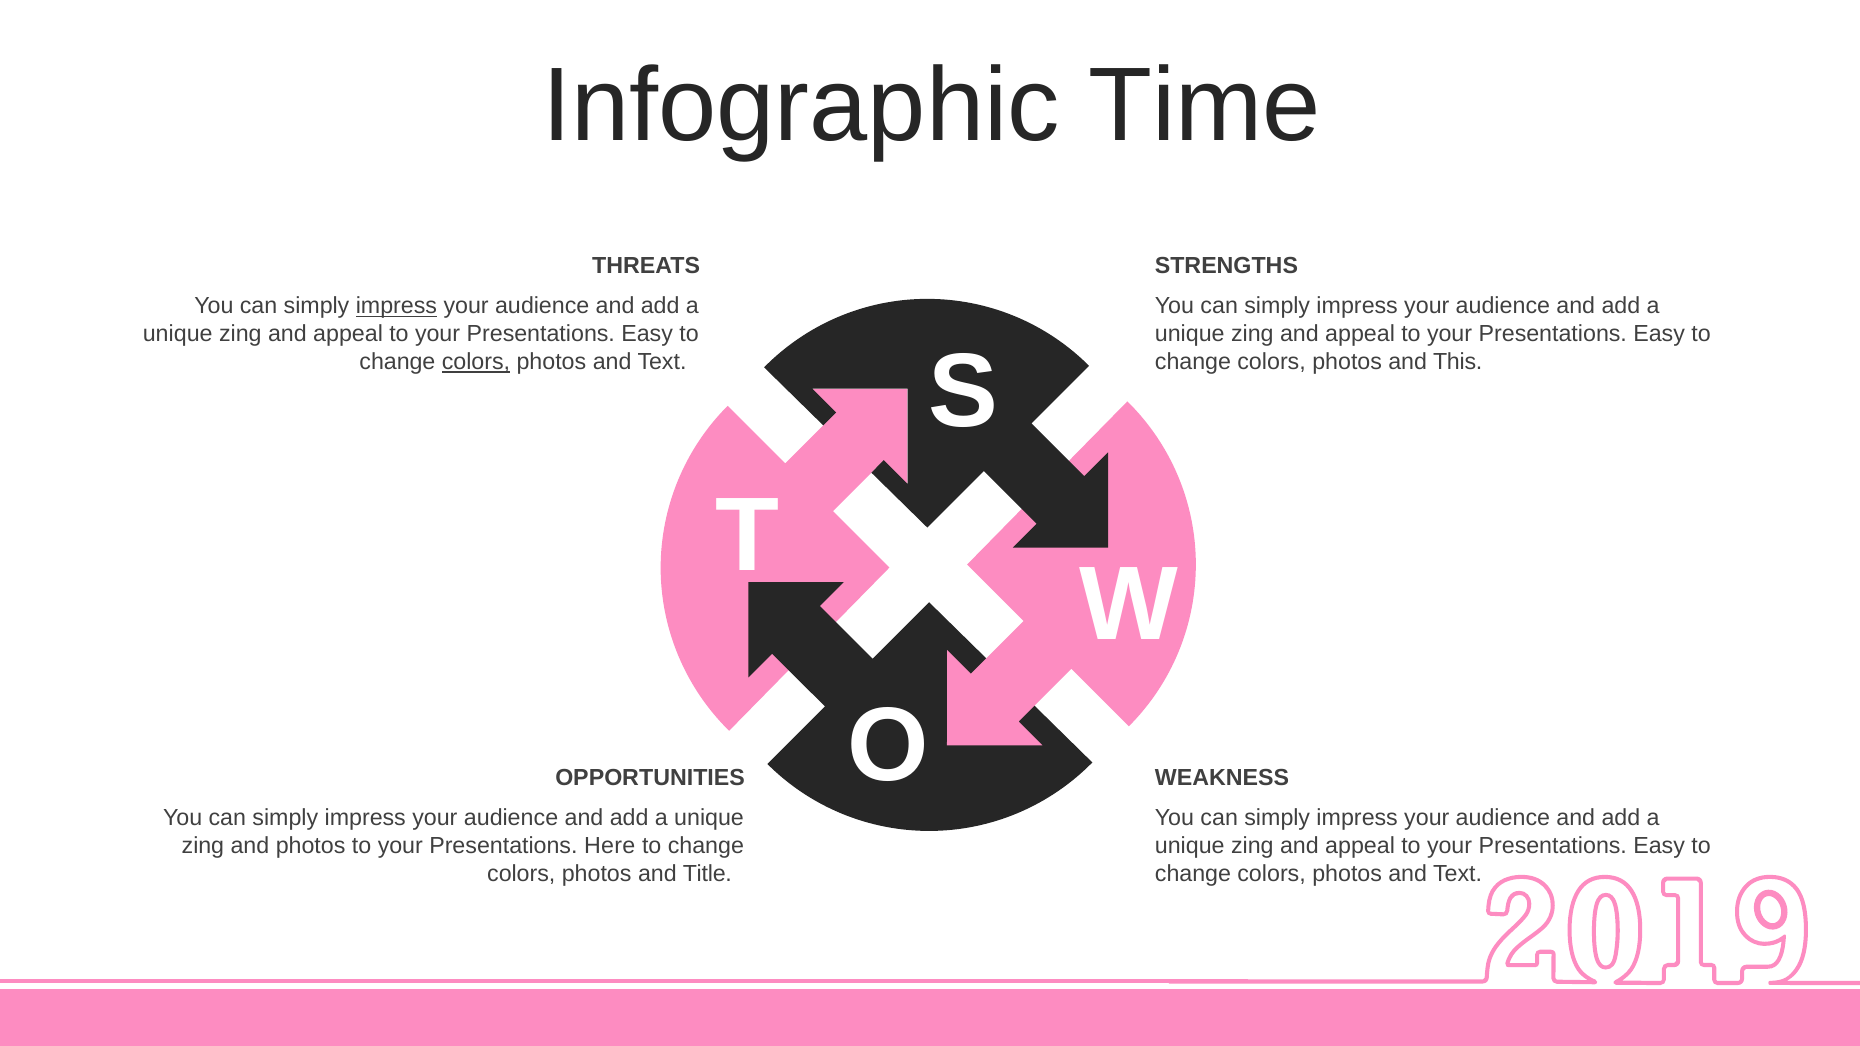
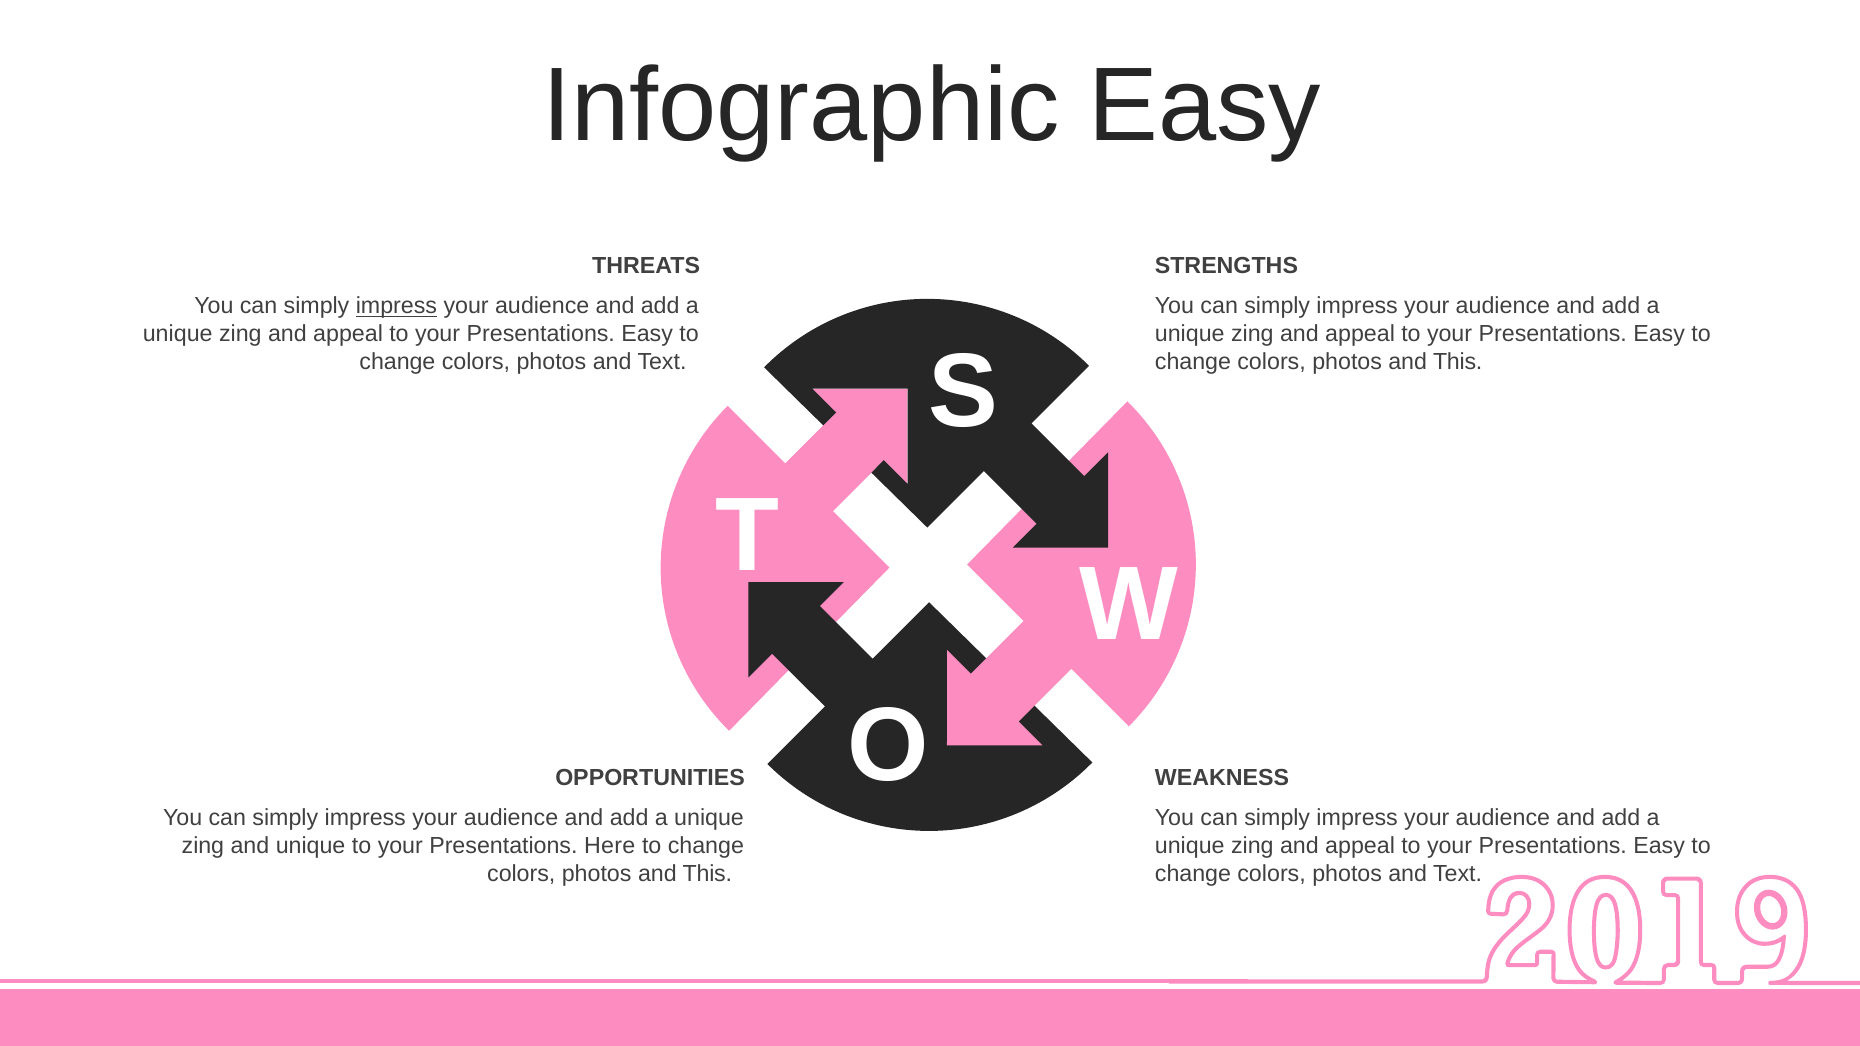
Infographic Time: Time -> Easy (1205, 106)
colors underline: present -> none (476, 362)
and photos: photos -> unique (311, 846)
Title: Title -> This (707, 874)
